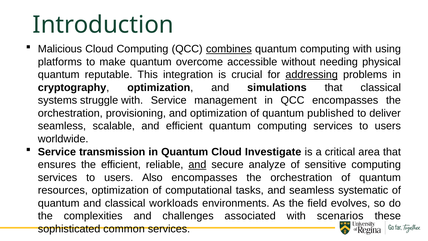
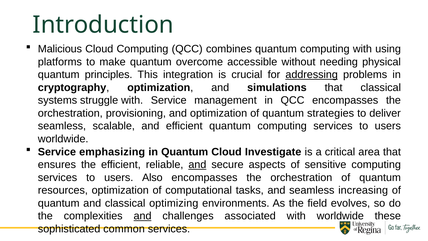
combines underline: present -> none (229, 49)
reputable: reputable -> principles (109, 75)
published: published -> strategies (331, 113)
transmission: transmission -> emphasizing (112, 152)
analyze: analyze -> aspects (267, 164)
systematic: systematic -> increasing (363, 190)
workloads: workloads -> optimizing (174, 203)
and underline: none -> present (143, 216)
with scenarios: scenarios -> worldwide (340, 216)
